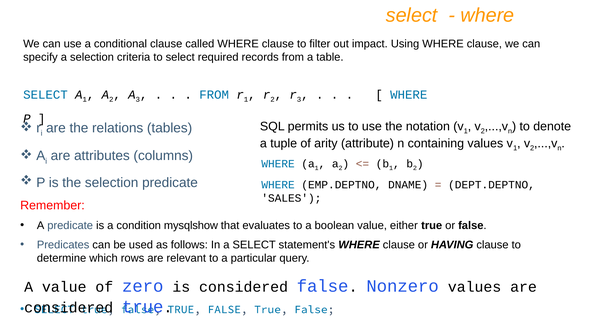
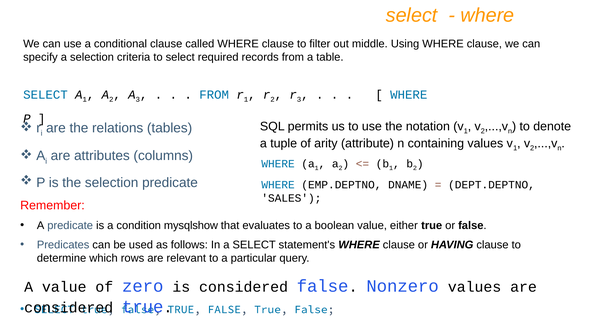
impact: impact -> middle (370, 44)
